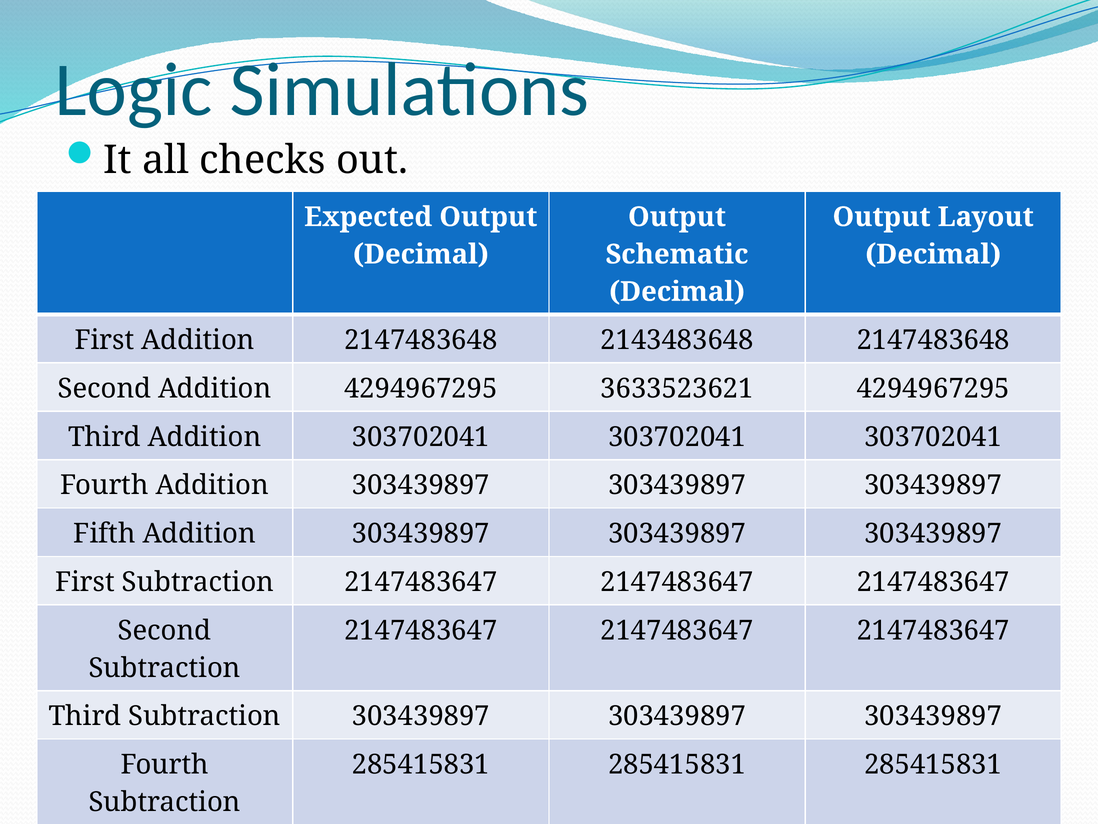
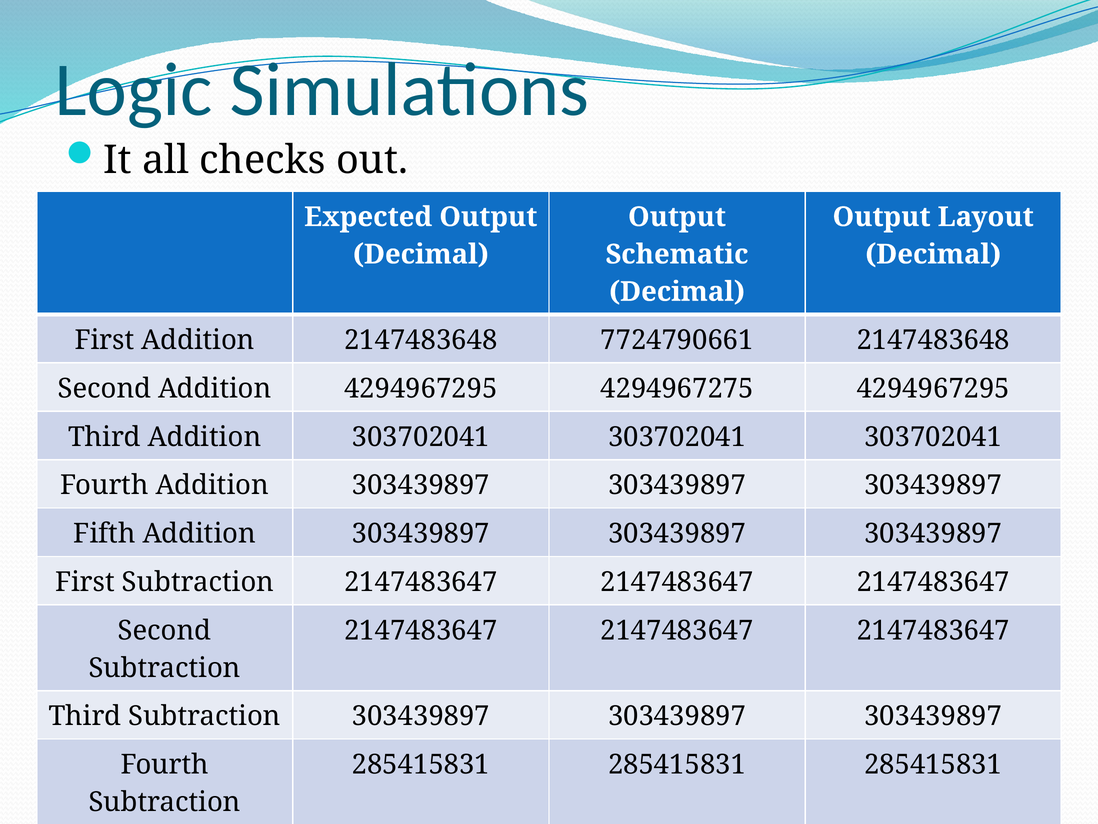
2143483648: 2143483648 -> 7724790661 (677, 340)
3633523621: 3633523621 -> 4294967275 (677, 388)
